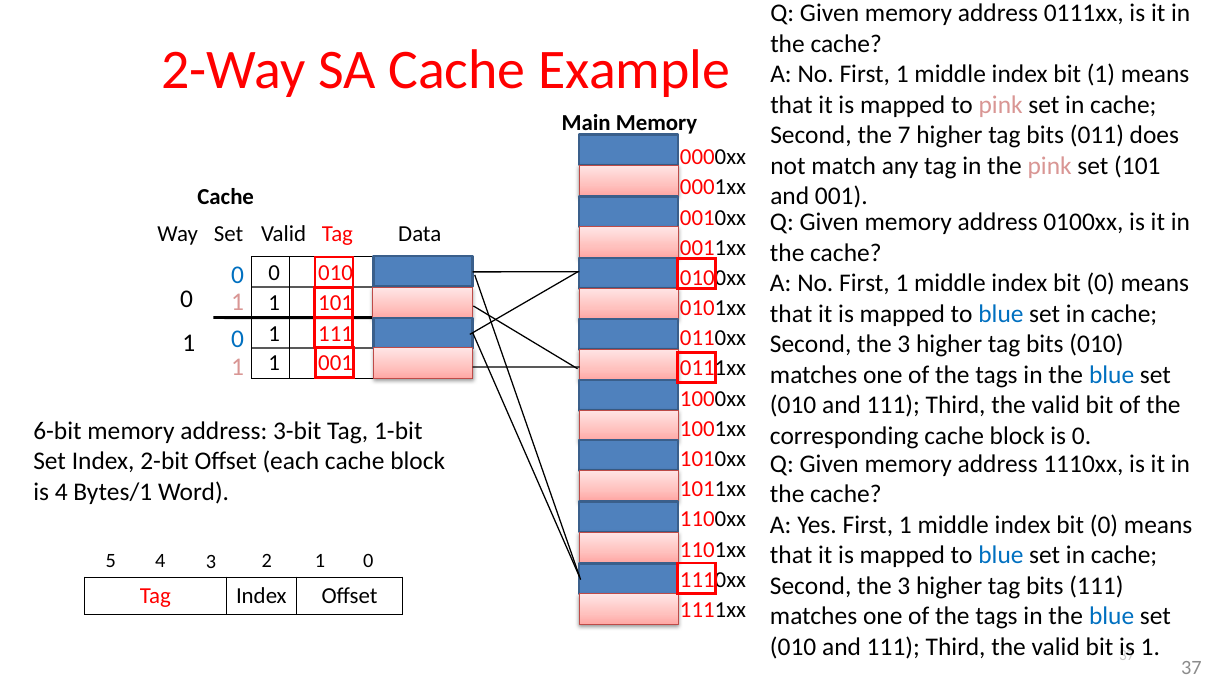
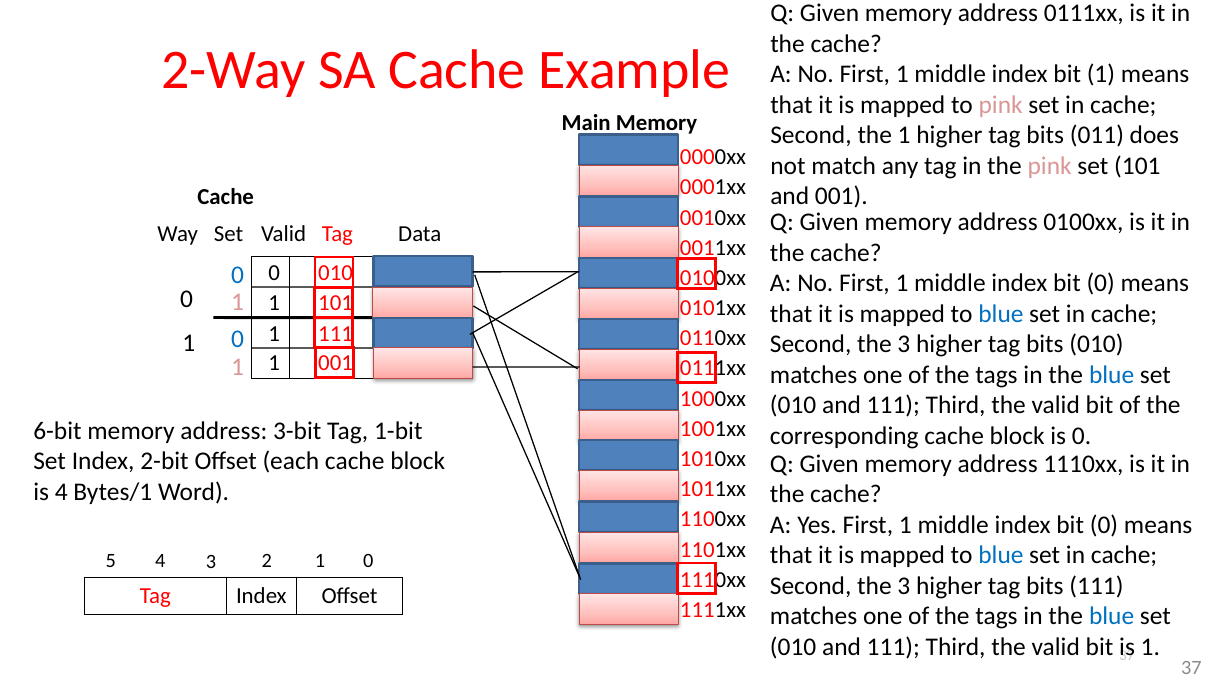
the 7: 7 -> 1 (904, 136)
